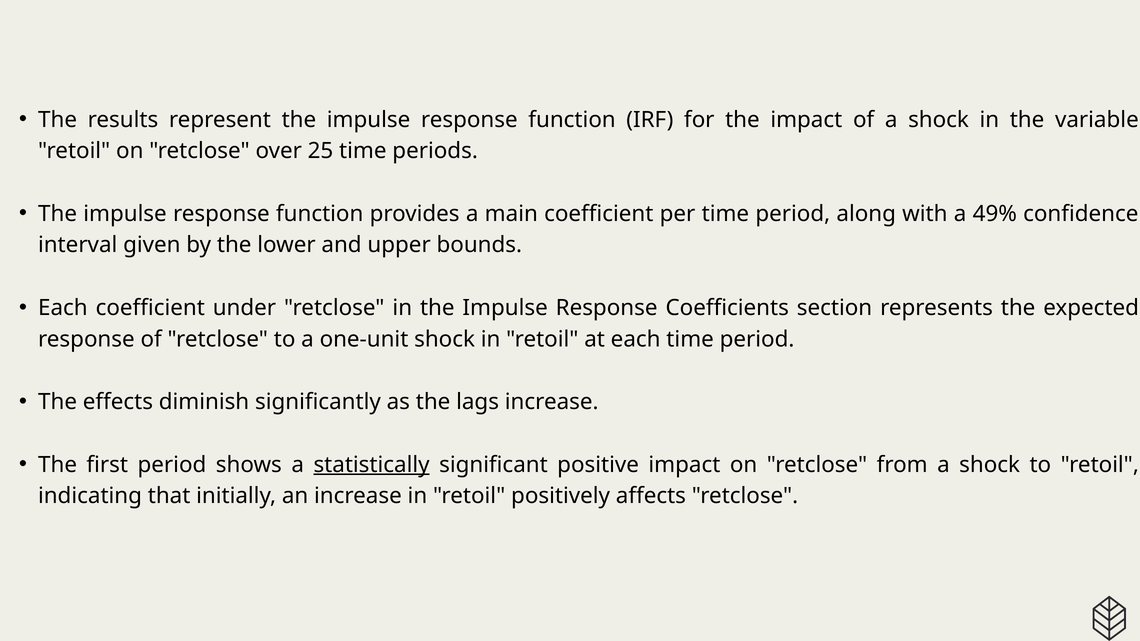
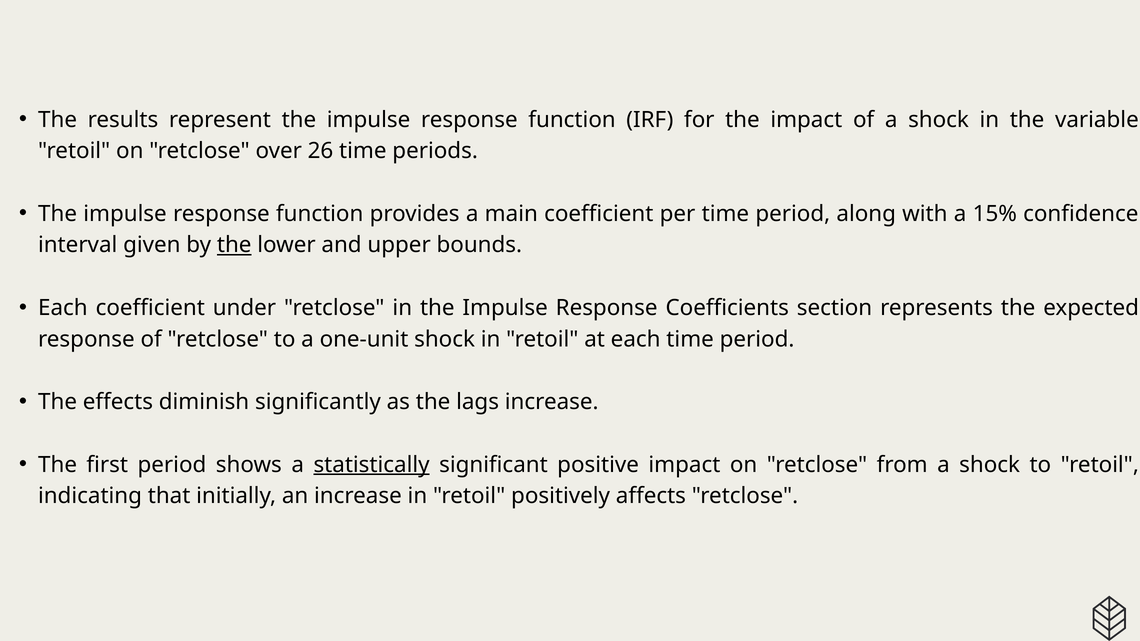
25: 25 -> 26 (320, 151)
49%: 49% -> 15% (995, 214)
the underline: none -> present (234, 245)
